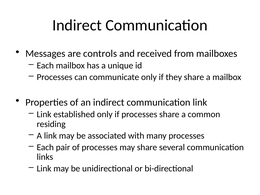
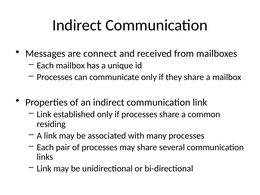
controls: controls -> connect (100, 54)
